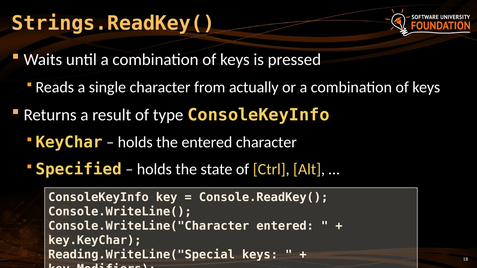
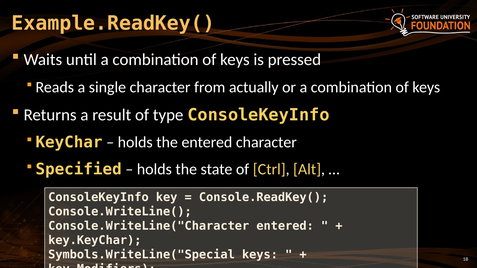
Strings.ReadKey(: Strings.ReadKey( -> Example.ReadKey( (113, 23)
Reading.WriteLine("Special: Reading.WriteLine("Special -> Symbols.WriteLine("Special (142, 255)
